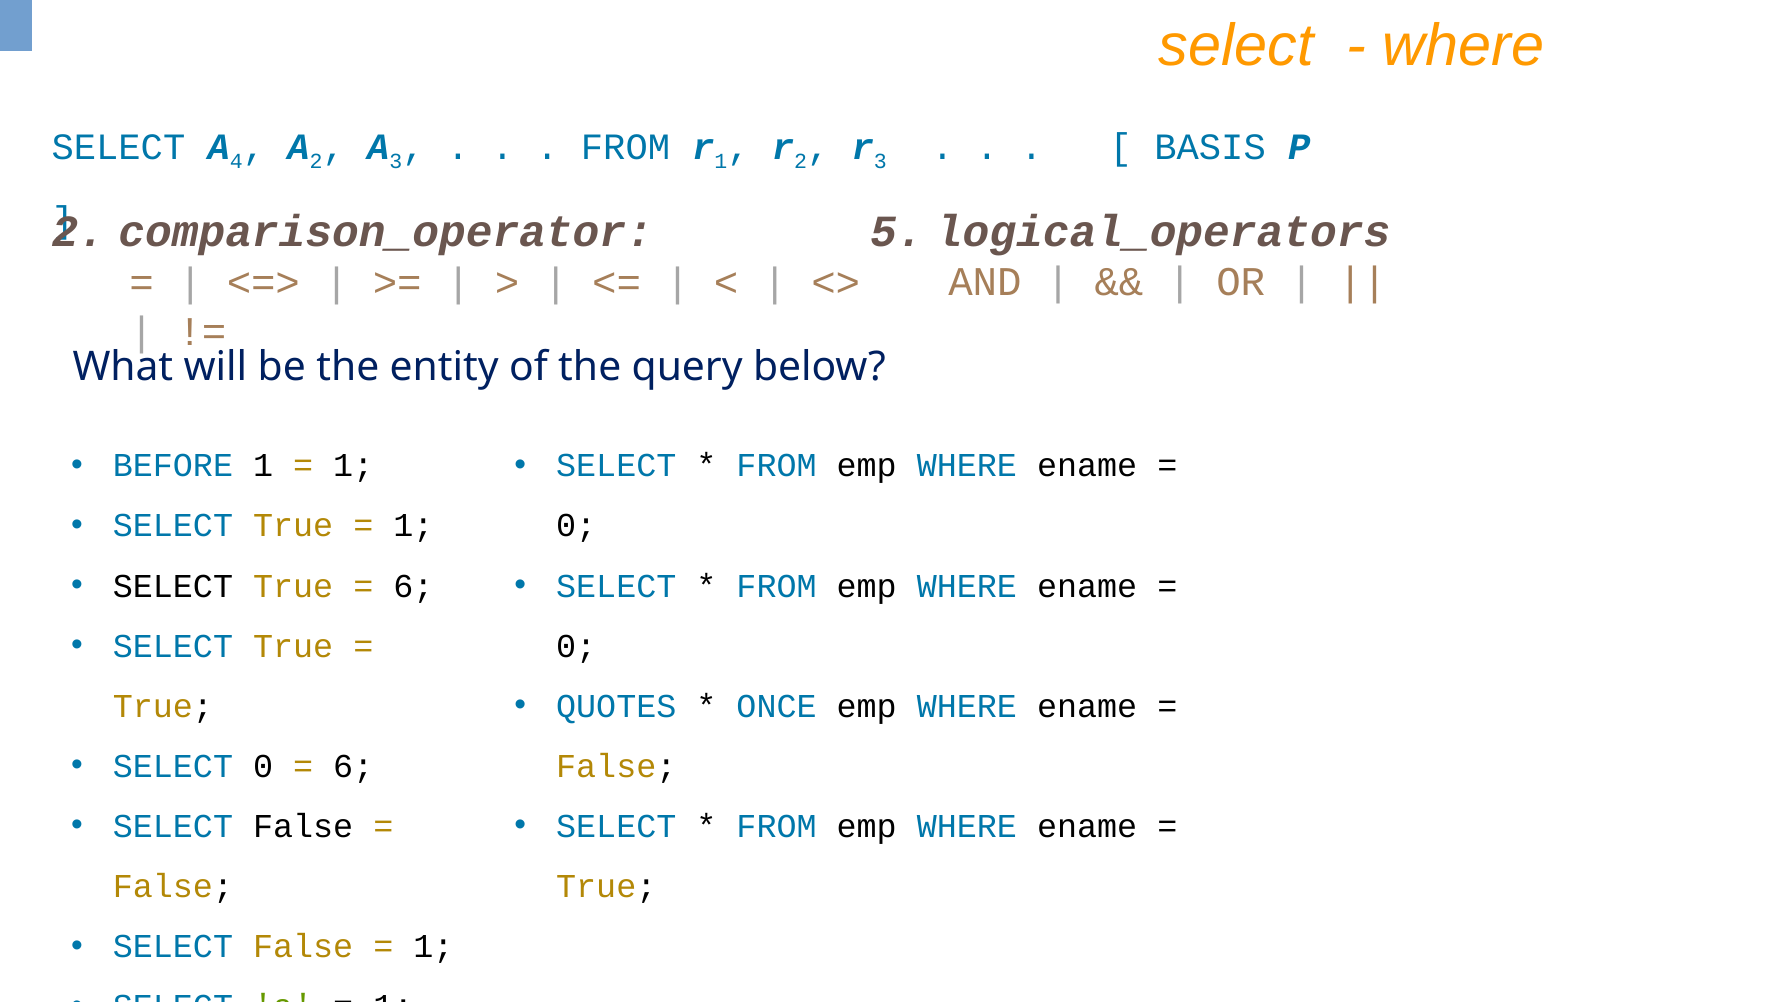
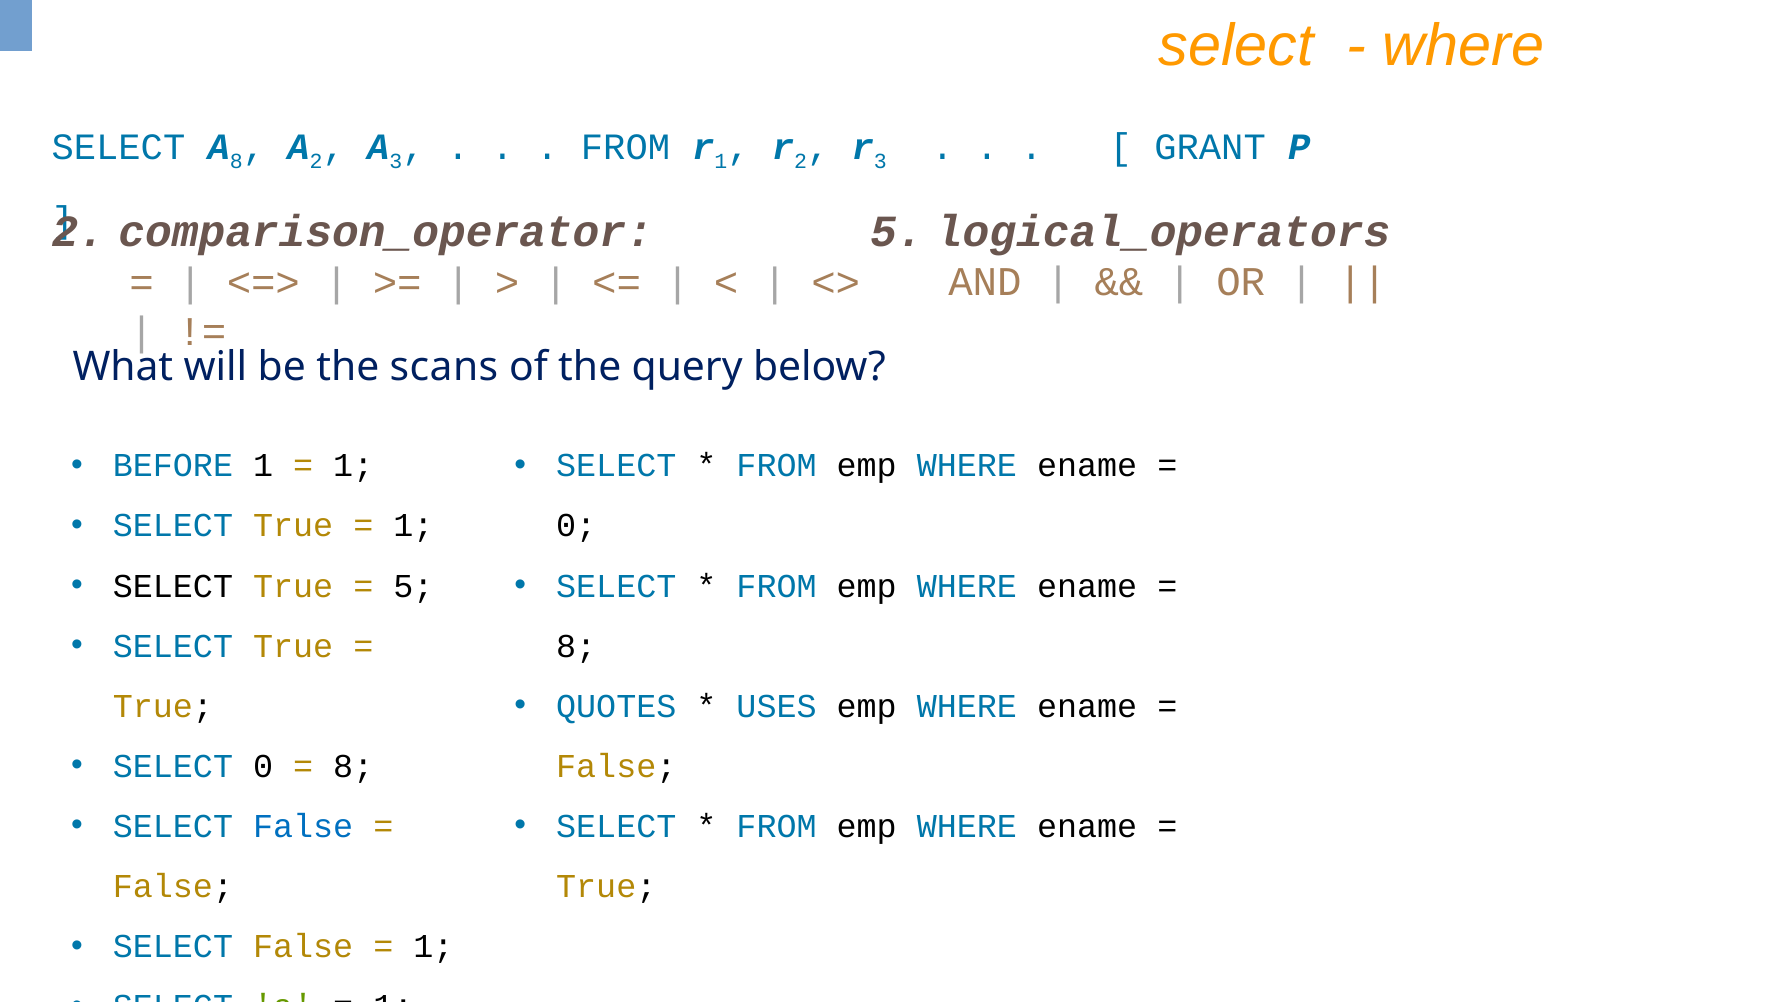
A 4: 4 -> 8 (236, 161)
BASIS: BASIS -> GRANT (1210, 147)
entity: entity -> scans (444, 367)
6: 6 -> 5 (413, 586)
0: 0 -> 8 (576, 646)
ONCE: ONCE -> USES (777, 706)
6: 6 -> 8 (353, 766)
False colour: black -> blue (303, 826)
